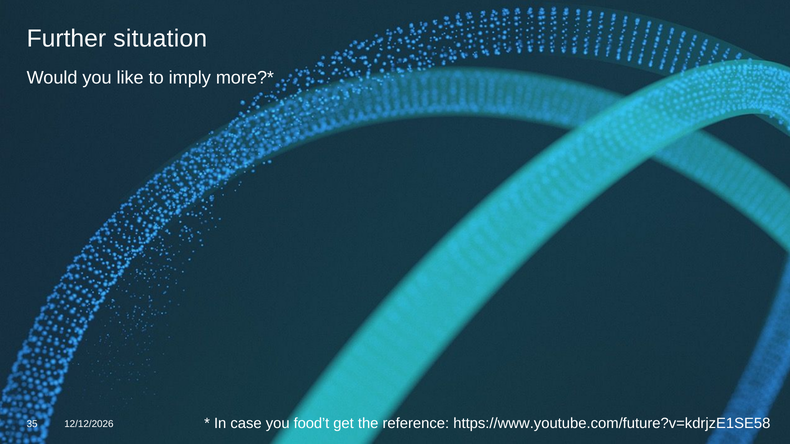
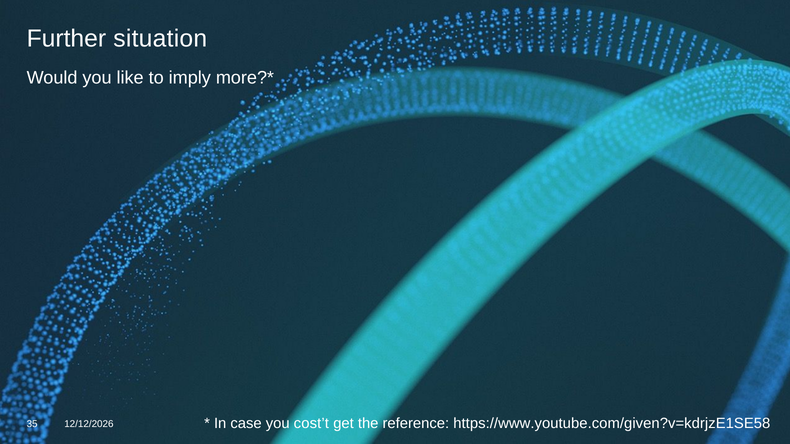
food’t: food’t -> cost’t (311, 424)
https://www.youtube.com/future?v=kdrjzE1SE58: https://www.youtube.com/future?v=kdrjzE1SE58 -> https://www.youtube.com/given?v=kdrjzE1SE58 (612, 424)
